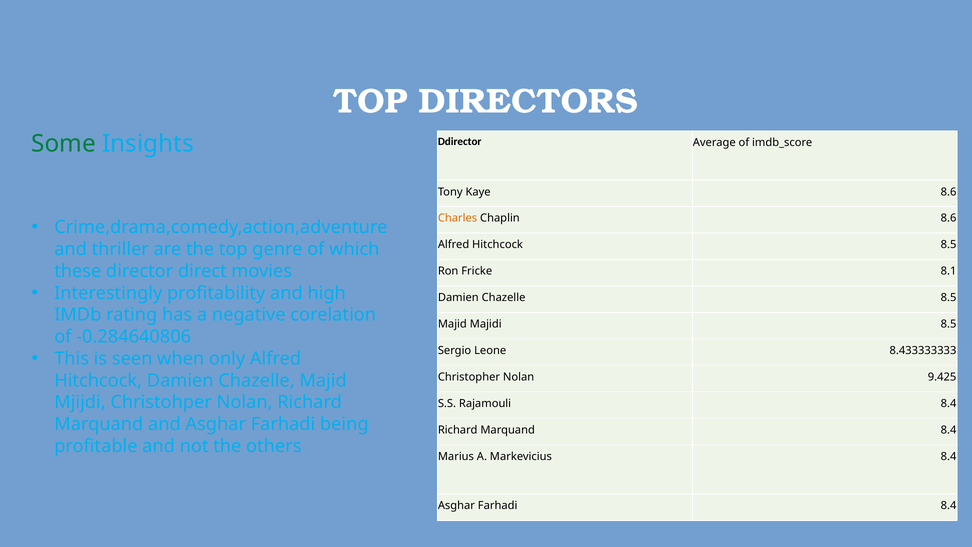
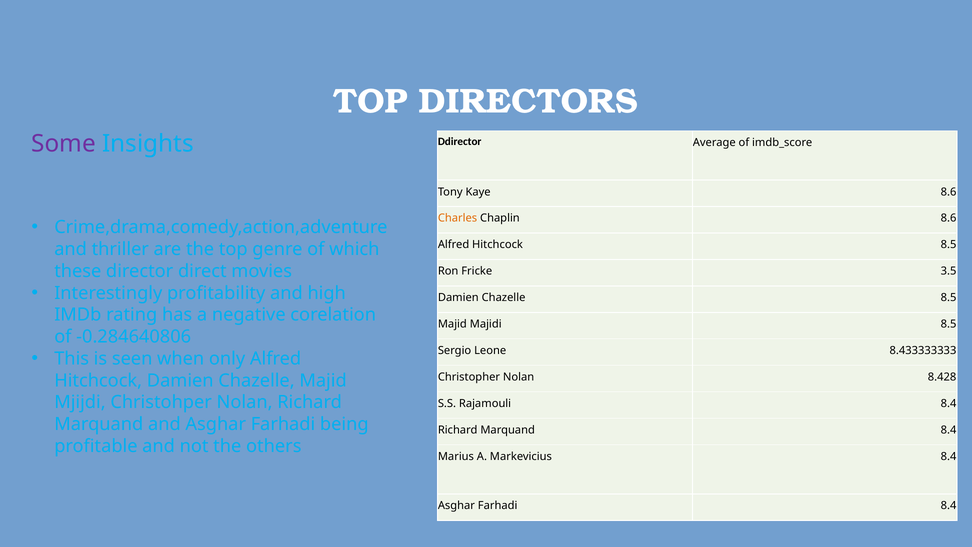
Some colour: green -> purple (64, 144)
8.1: 8.1 -> 3.5 (949, 271)
9.425: 9.425 -> 8.428 (942, 377)
